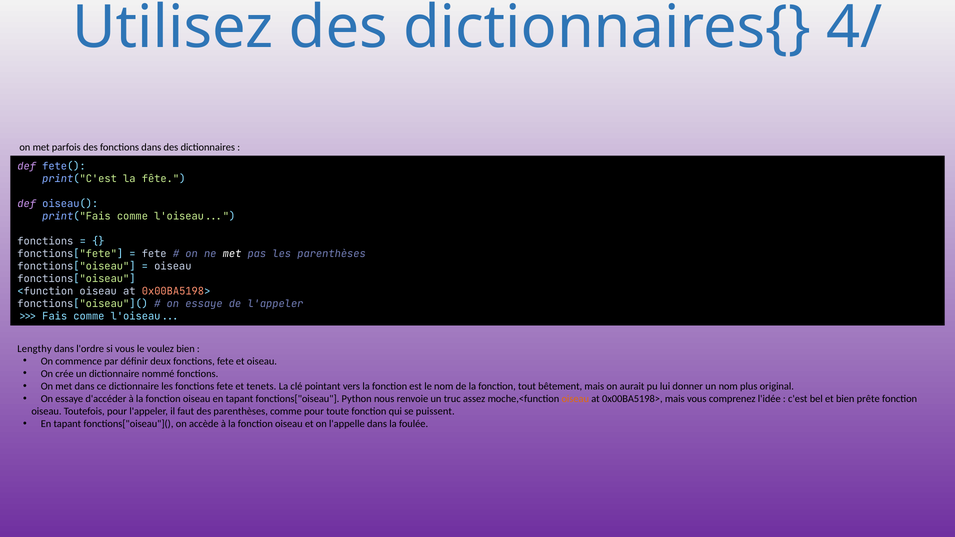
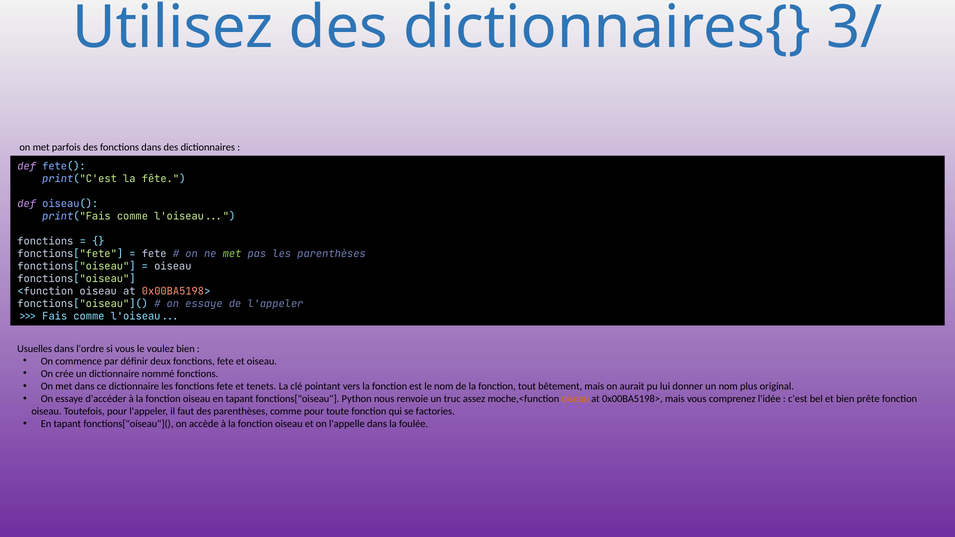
4/: 4/ -> 3/ (854, 27)
met colour: white -> light green (232, 254)
Lengthy: Lengthy -> Usuelles (35, 349)
puissent: puissent -> factories (435, 411)
